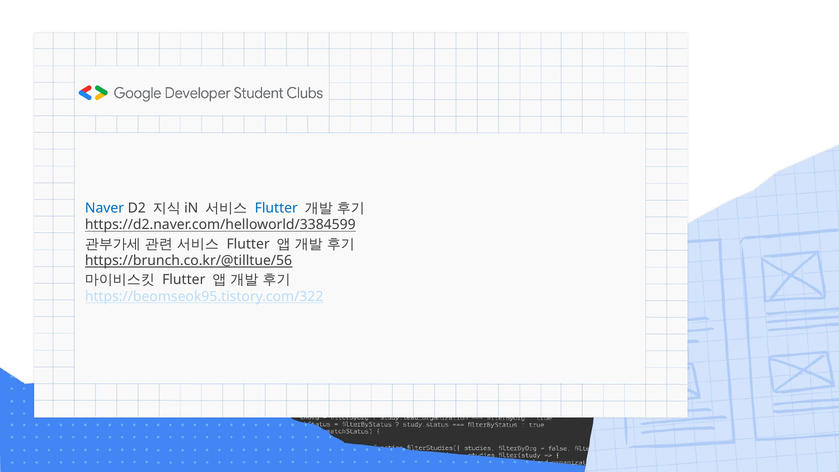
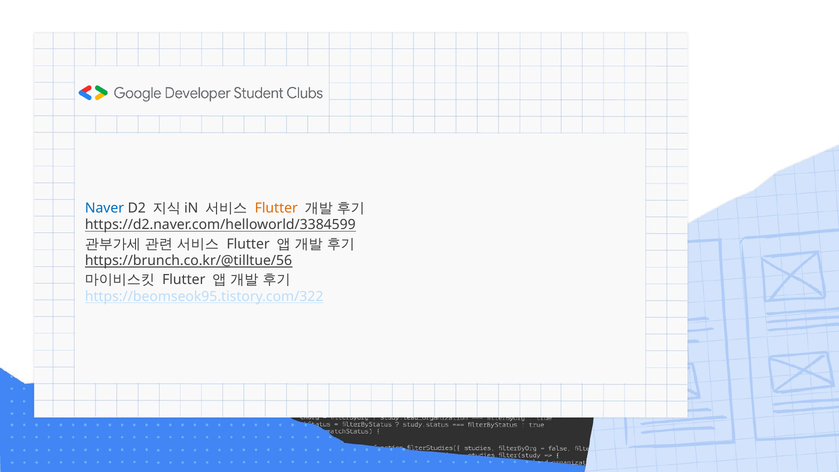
Flutter colour: blue -> orange (276, 208)
